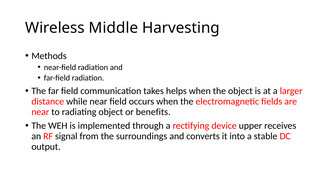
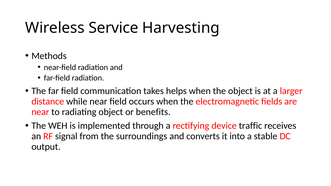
Middle: Middle -> Service (114, 28)
upper: upper -> traffic (251, 126)
